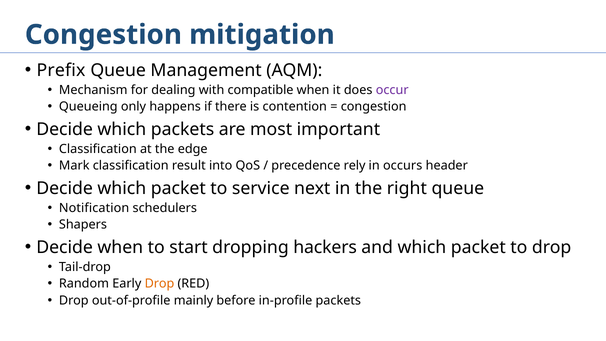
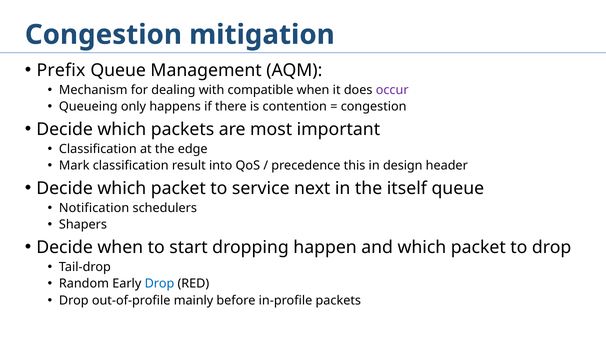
rely: rely -> this (355, 166)
occurs: occurs -> design (403, 166)
right: right -> itself (407, 188)
hackers: hackers -> happen (325, 247)
Drop colour: orange -> blue (159, 284)
